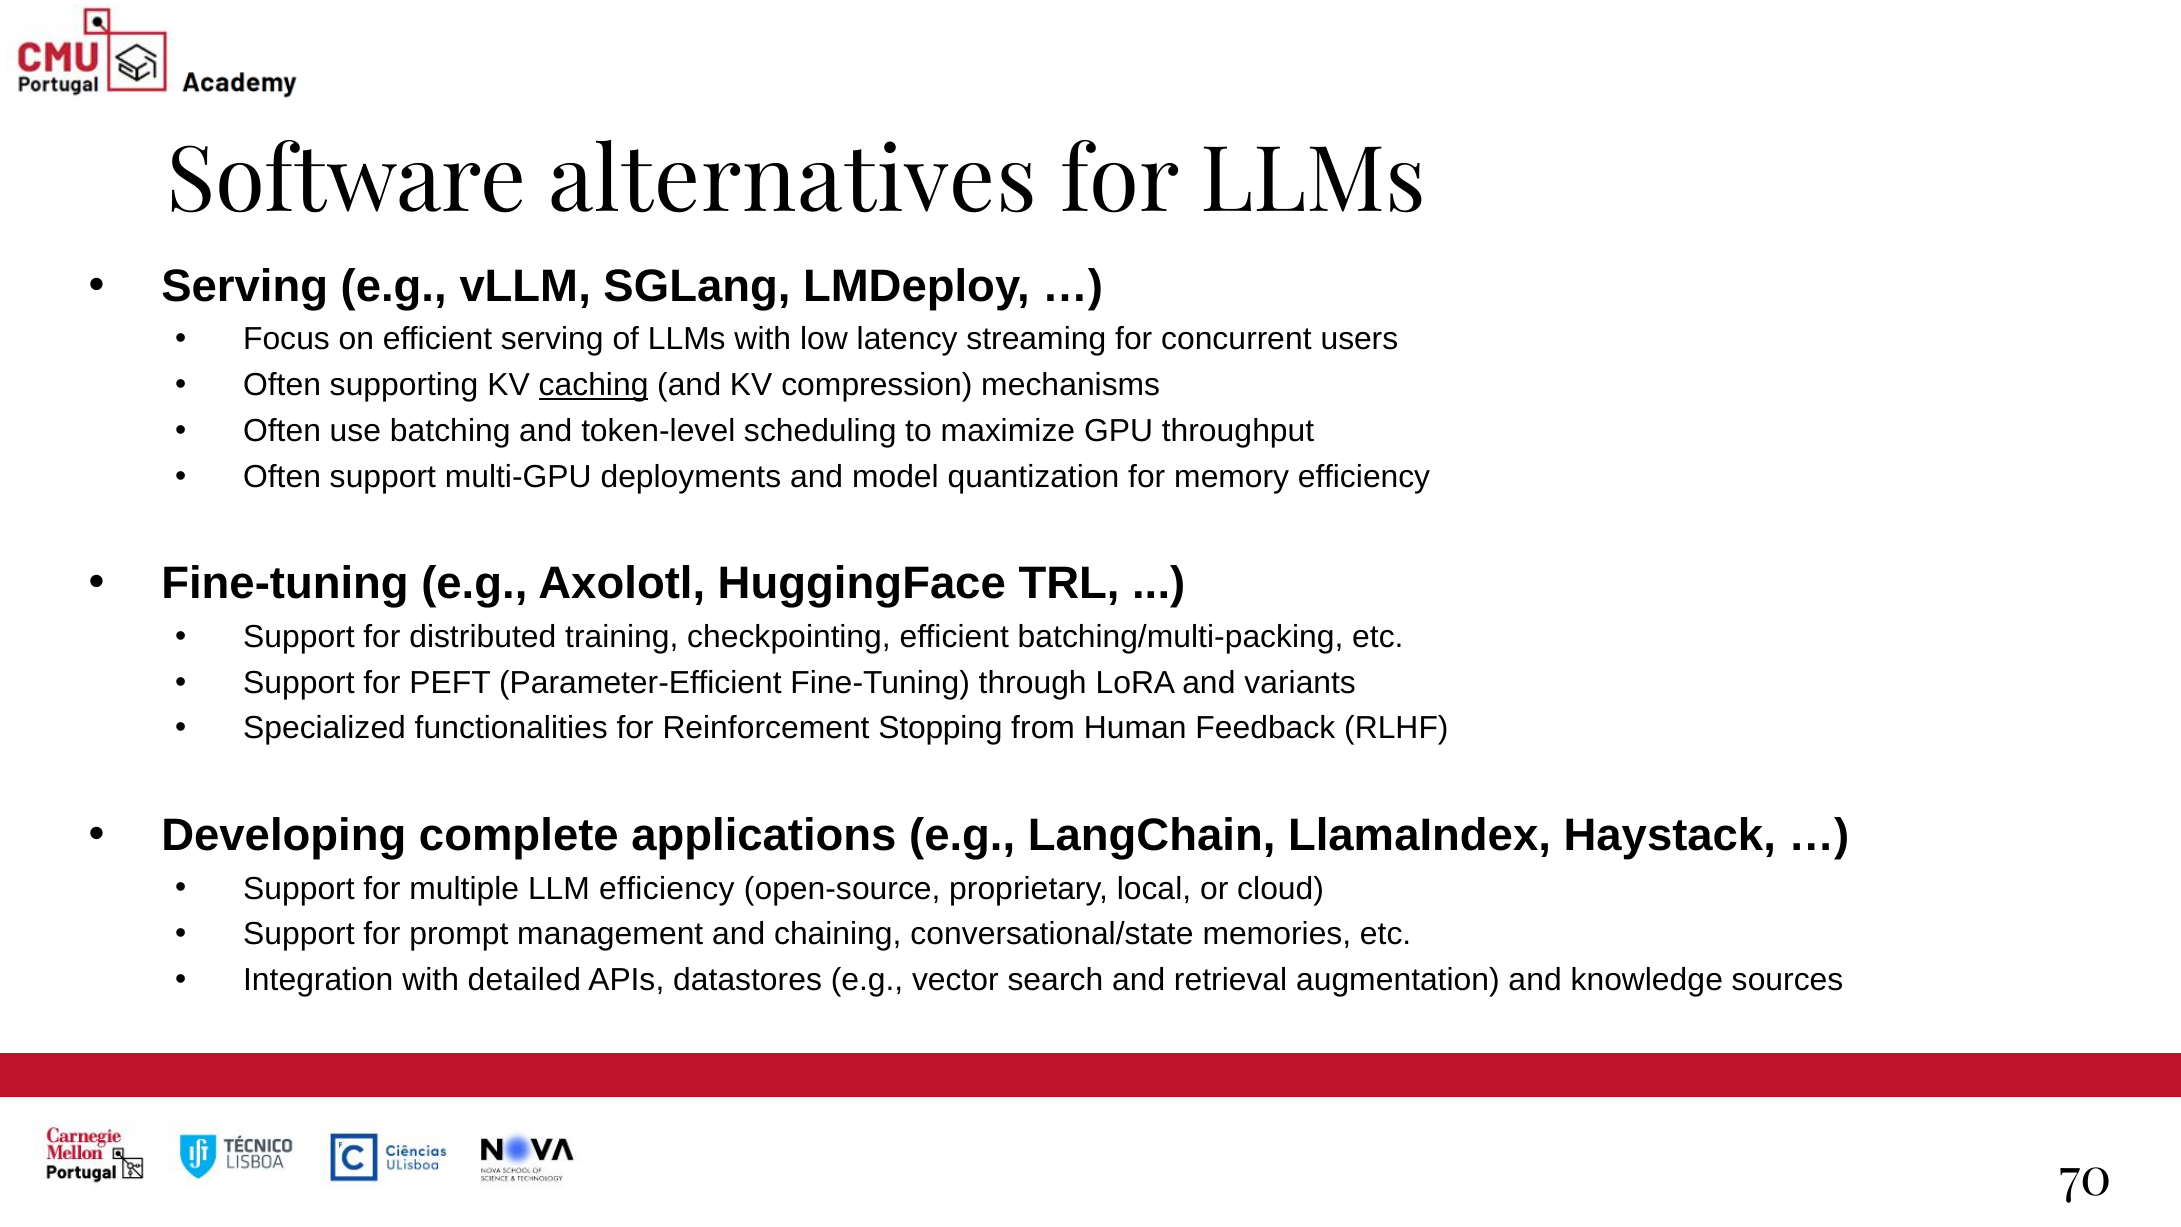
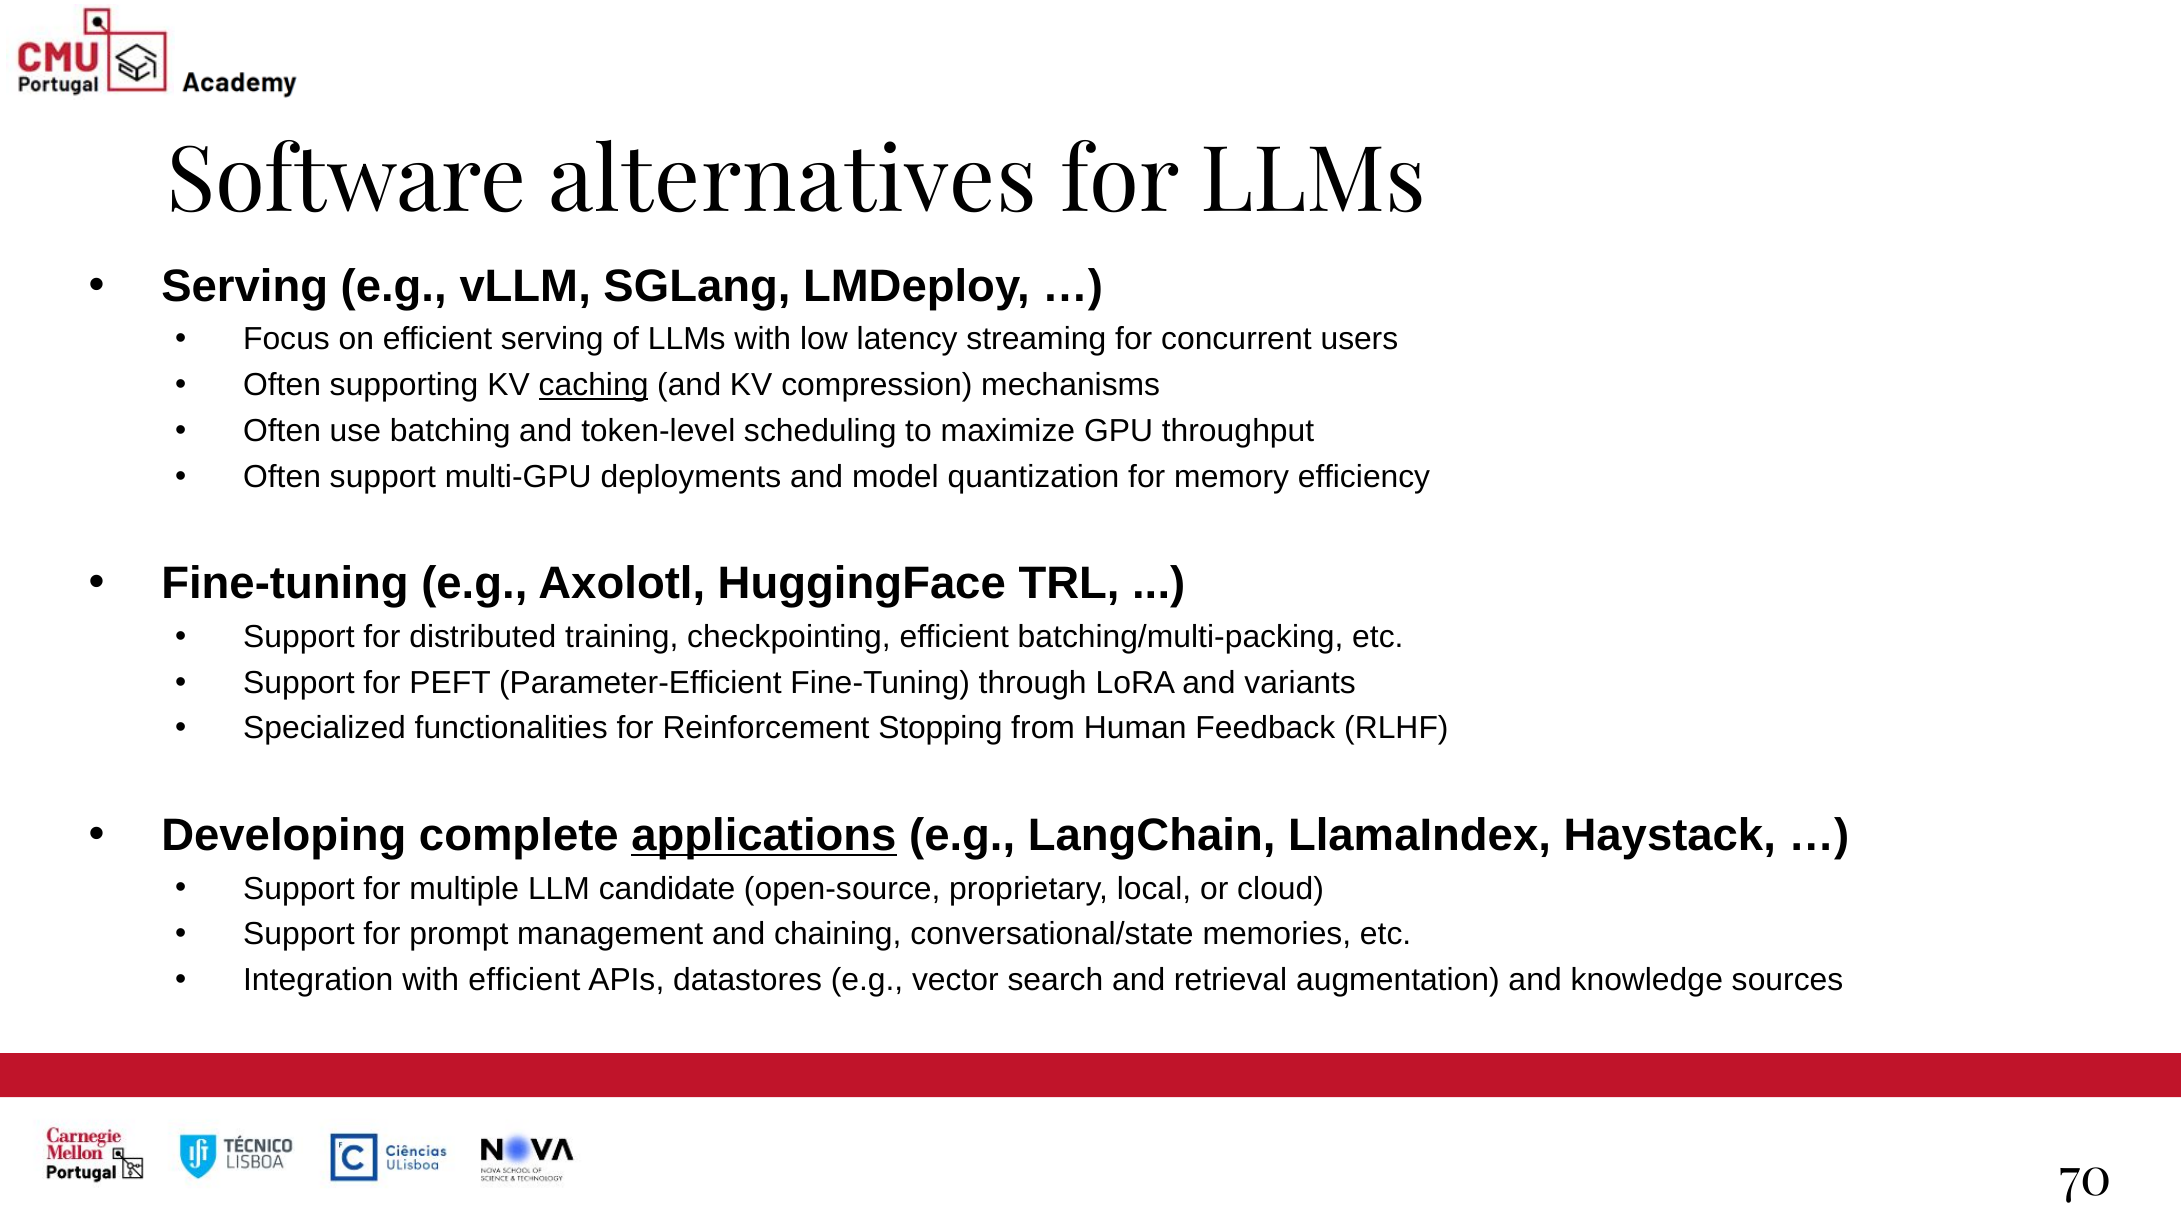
applications underline: none -> present (764, 835)
LLM efficiency: efficiency -> candidate (667, 888)
with detailed: detailed -> efficient (524, 980)
